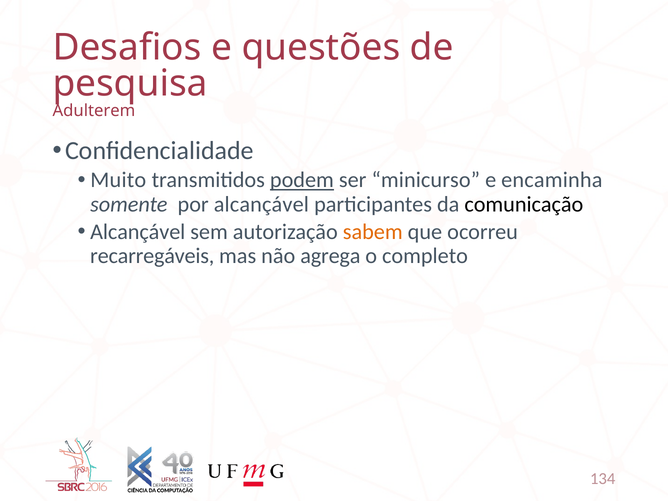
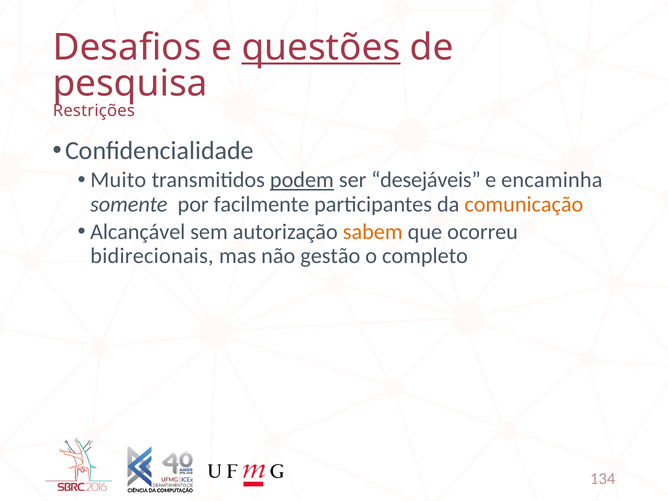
questões underline: none -> present (321, 48)
Adulterem: Adulterem -> Restrições (94, 110)
minicurso: minicurso -> desejáveis (426, 180)
por alcançável: alcançável -> facilmente (261, 204)
comunicação colour: black -> orange (524, 204)
recarregáveis: recarregáveis -> bidirecionais (152, 256)
agrega: agrega -> gestão (330, 256)
